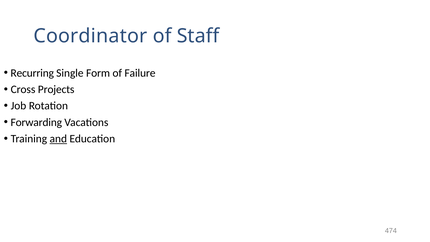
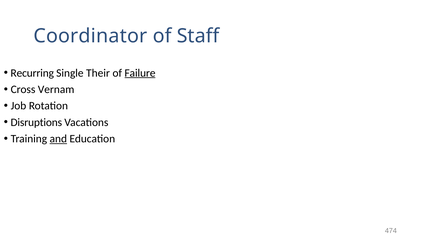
Form: Form -> Their (98, 73)
Failure underline: none -> present (140, 73)
Projects: Projects -> Vernam (56, 89)
Forwarding: Forwarding -> Disruptions (36, 122)
